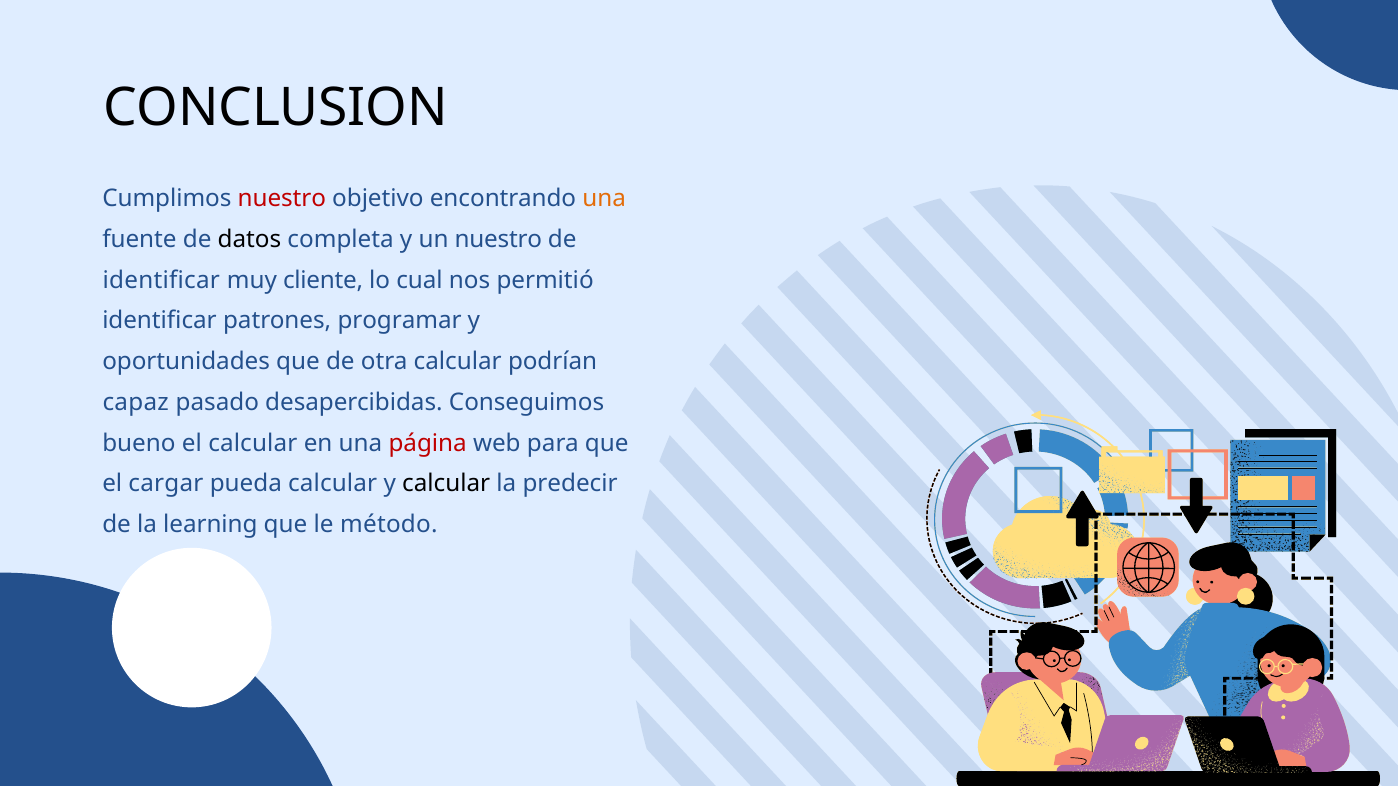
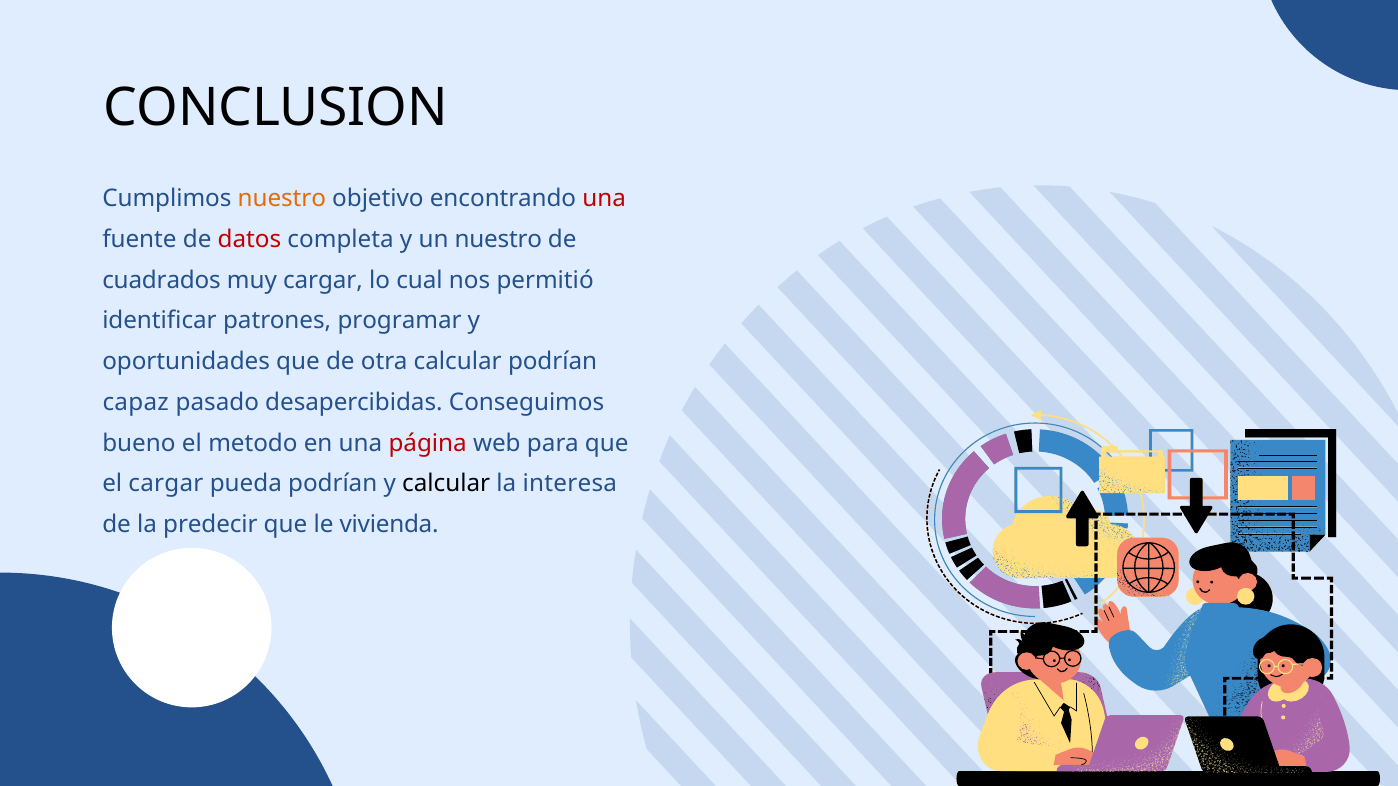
nuestro colour: red -> orange (282, 199)
una colour: orange -> red (604, 199)
datos colour: black -> red (249, 239)
identificar: identificar -> cuadrados (162, 280)
muy cliente: cliente -> cargar (323, 280)
el calcular: calcular -> metodo (253, 443)
pueda calcular: calcular -> podrían (333, 484)
predecir: predecir -> interesa (570, 484)
learning: learning -> predecir (210, 525)
método: método -> vivienda (389, 525)
